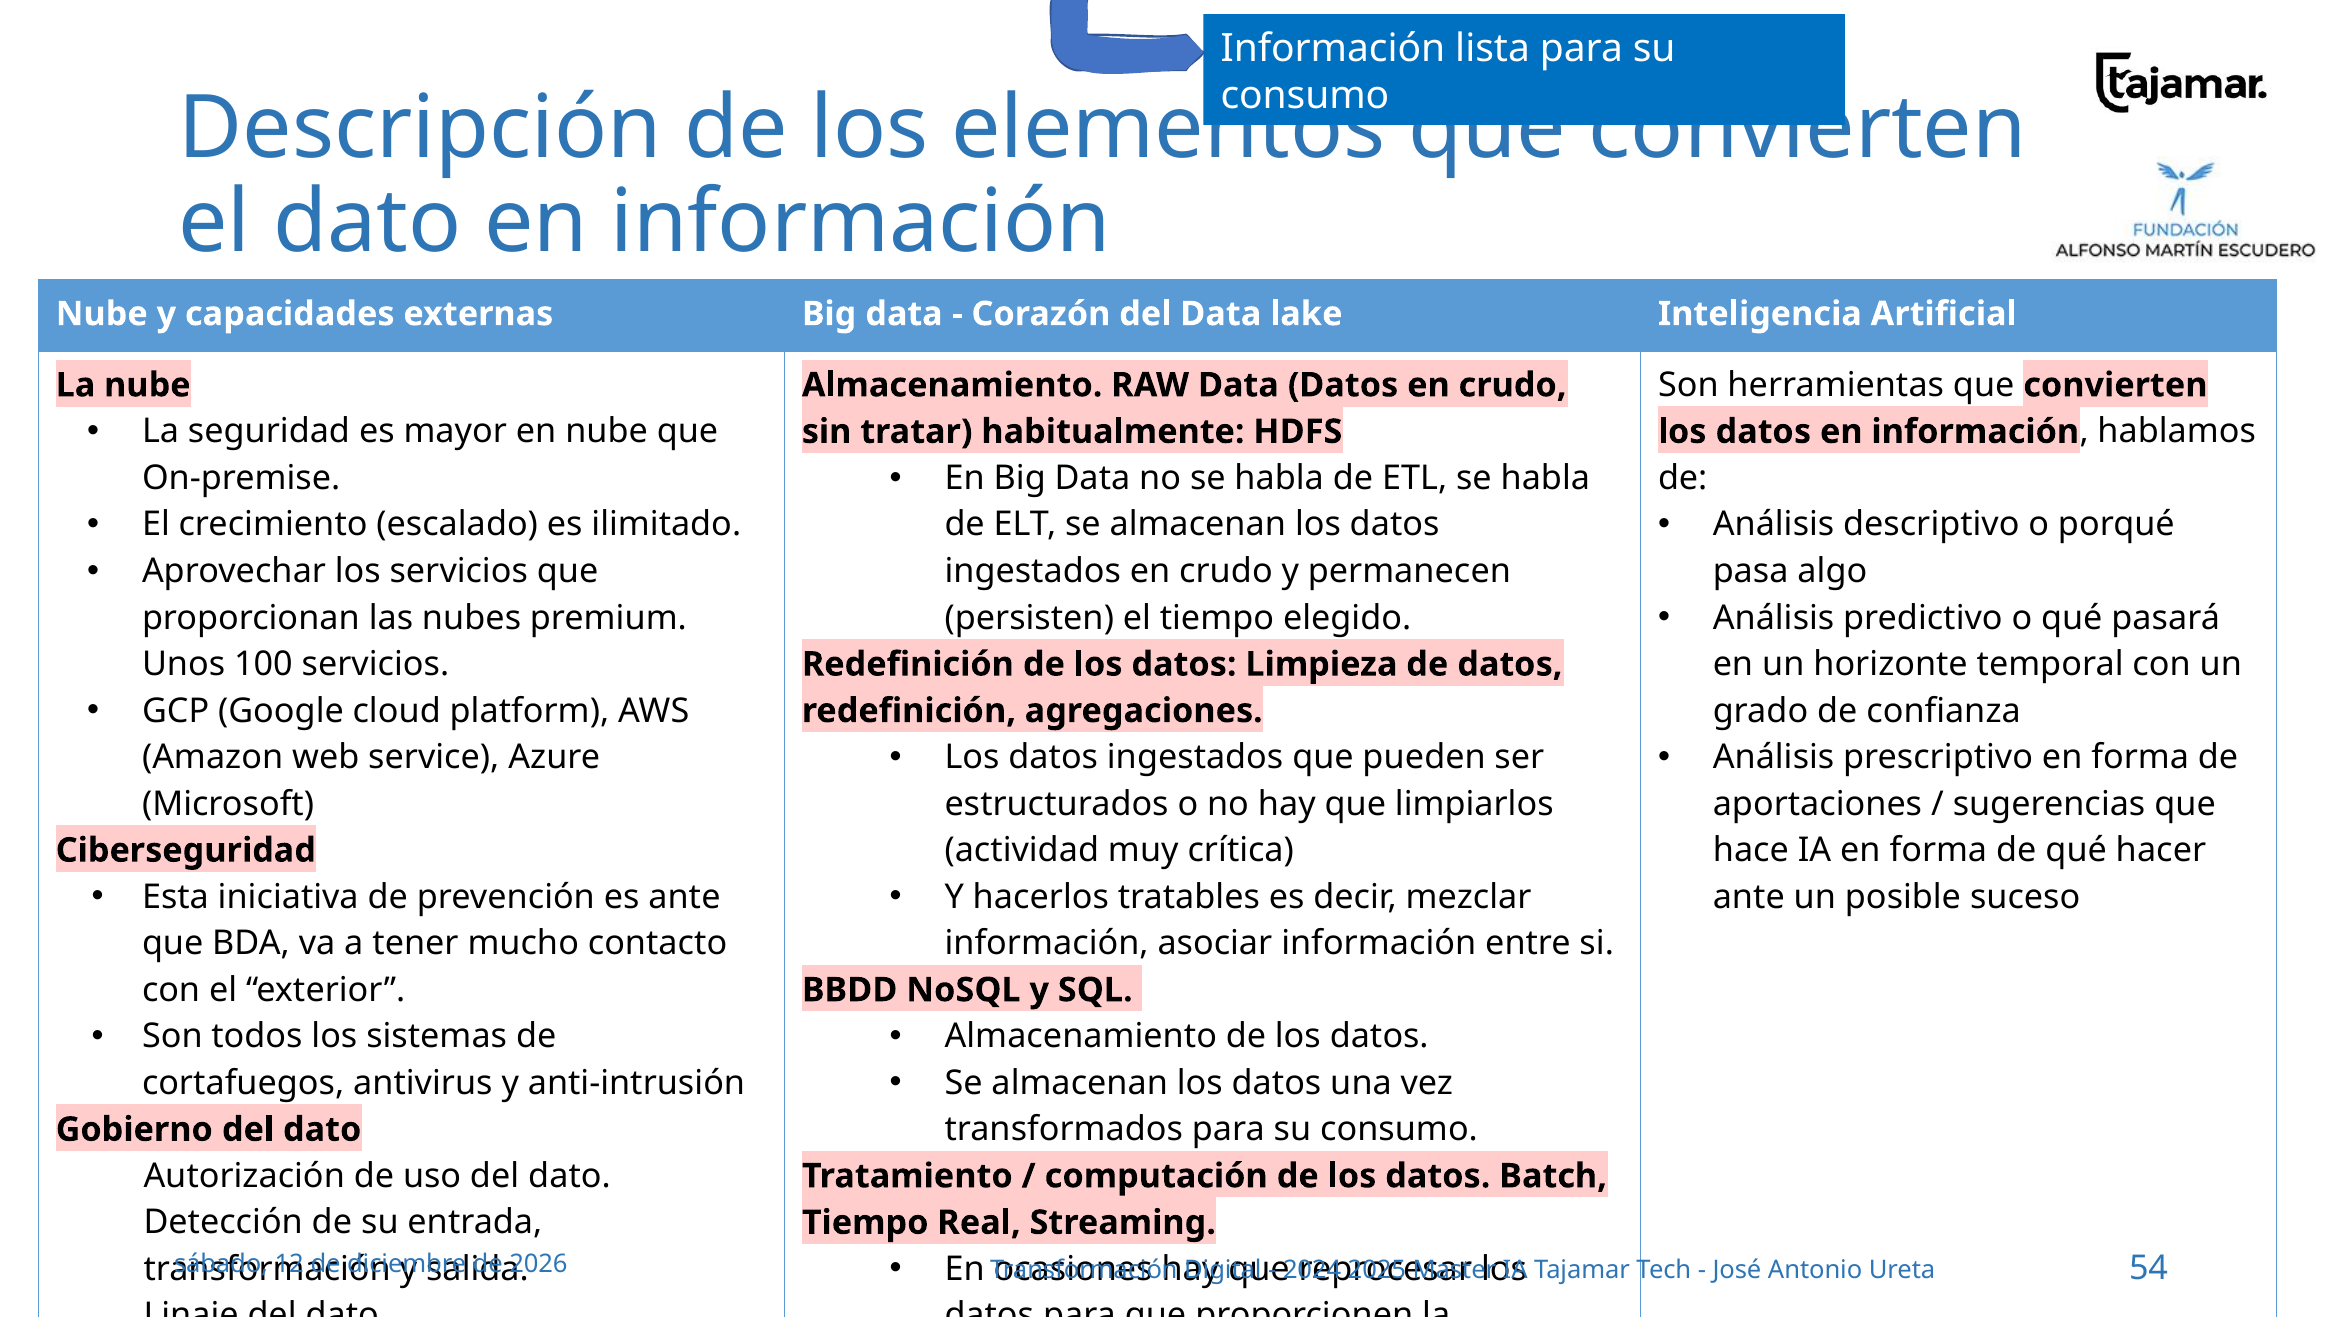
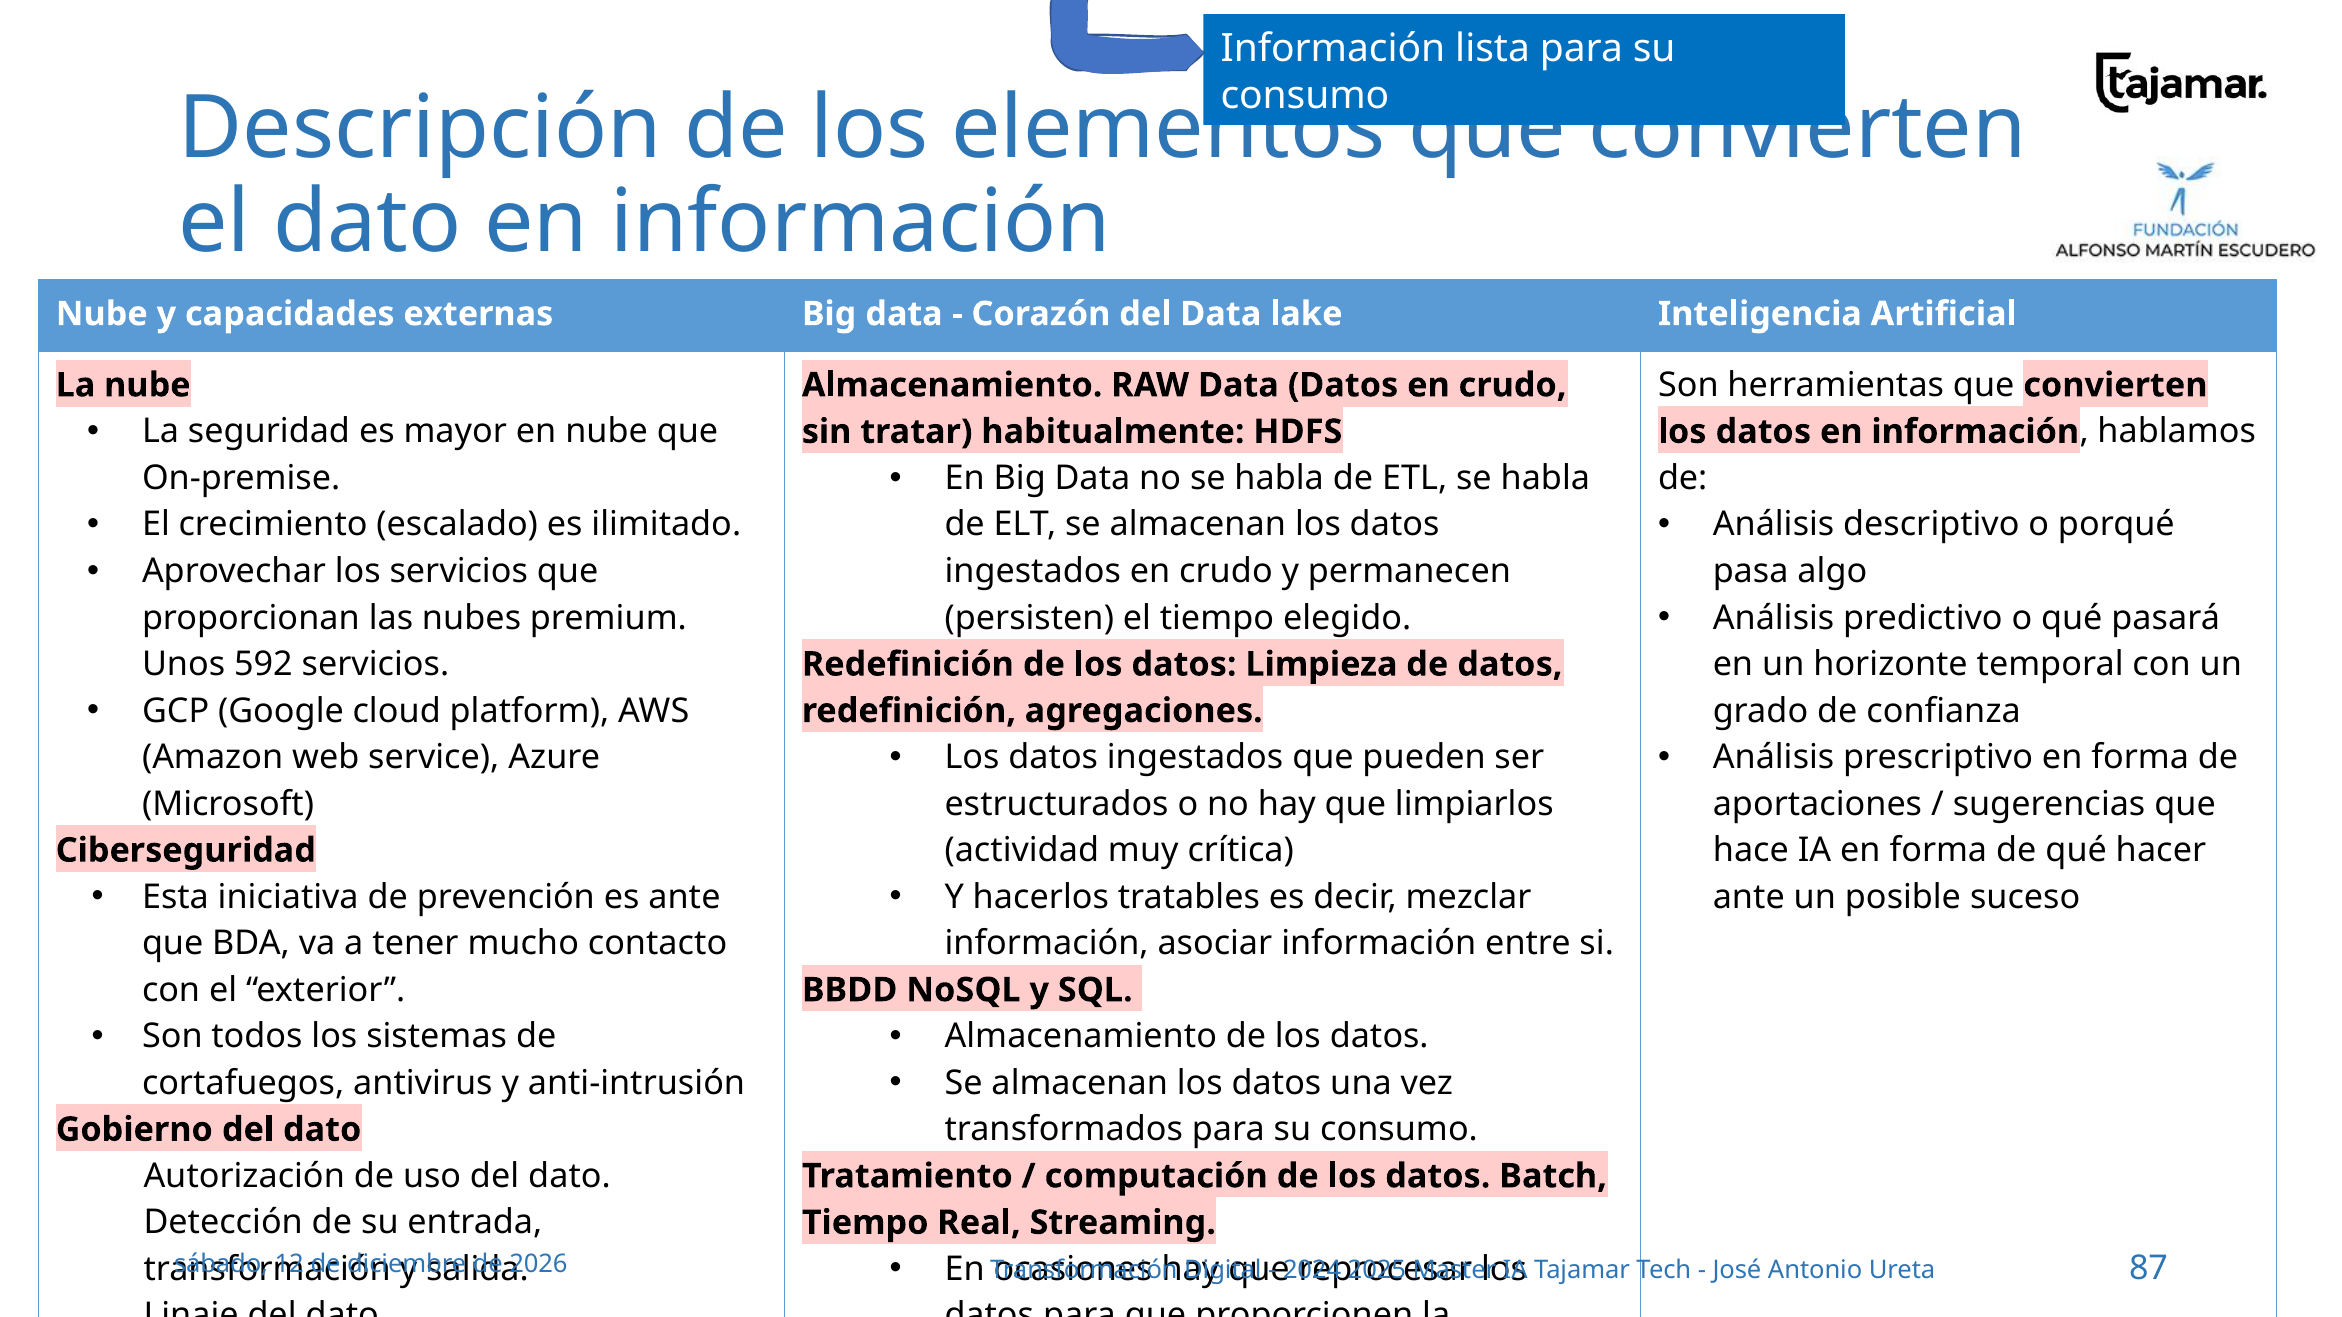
100: 100 -> 592 (263, 664)
54: 54 -> 87 (2148, 1268)
